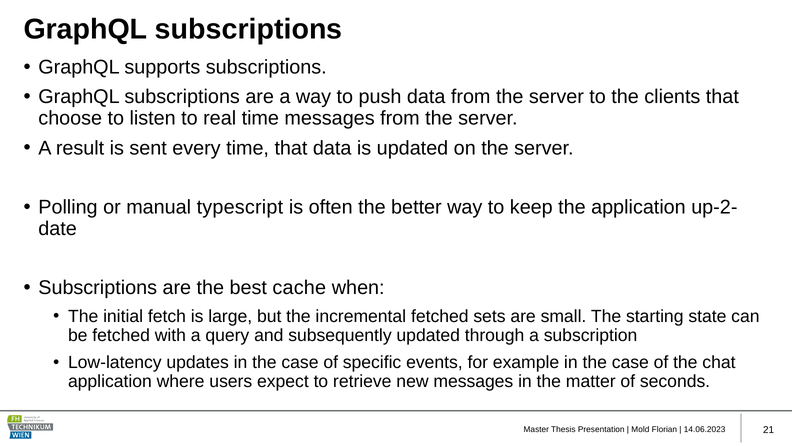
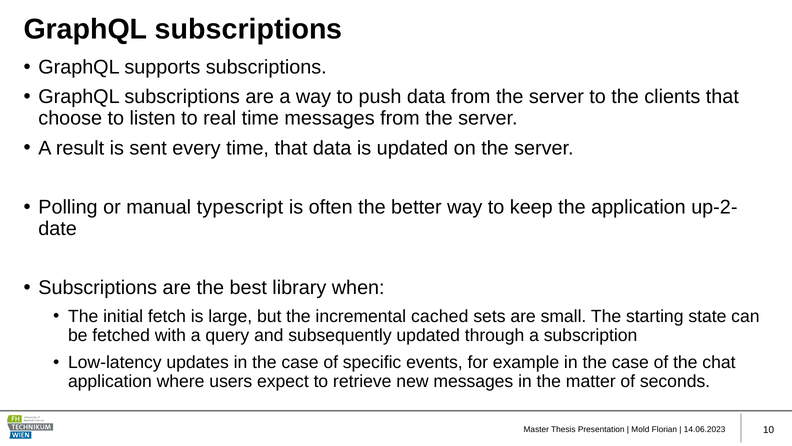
cache: cache -> library (299, 288)
incremental fetched: fetched -> cached (440, 316)
21: 21 -> 10 (769, 429)
